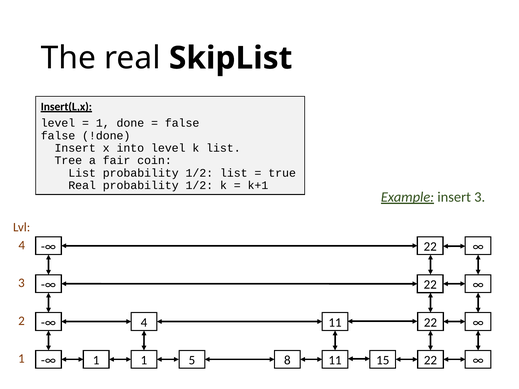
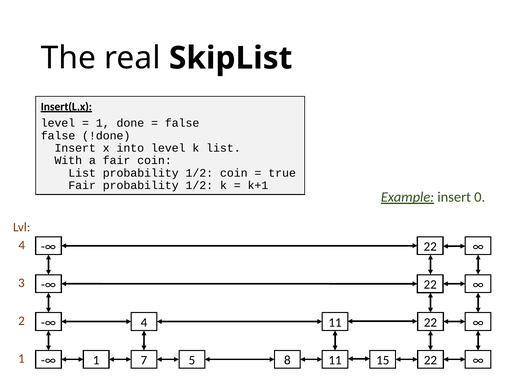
Tree: Tree -> With (68, 161)
1/2 list: list -> coin (234, 173)
Real: Real -> Fair (82, 185)
insert 3: 3 -> 0 (480, 197)
1 1: 1 -> 7 (144, 360)
